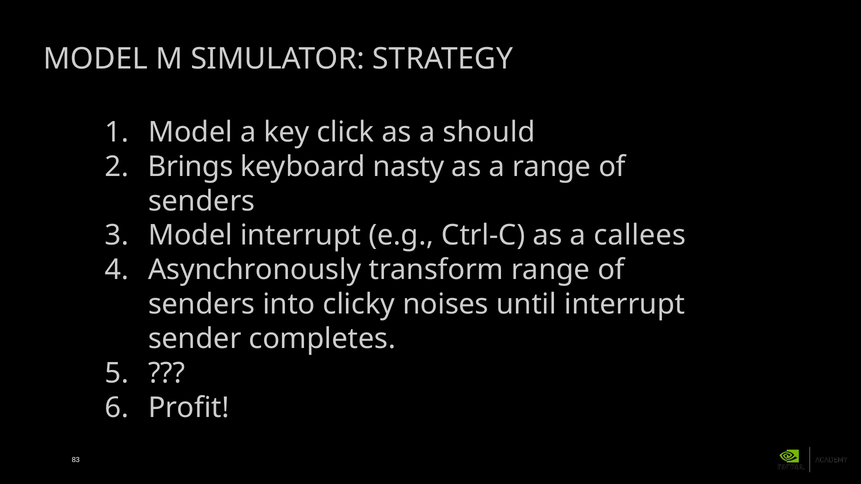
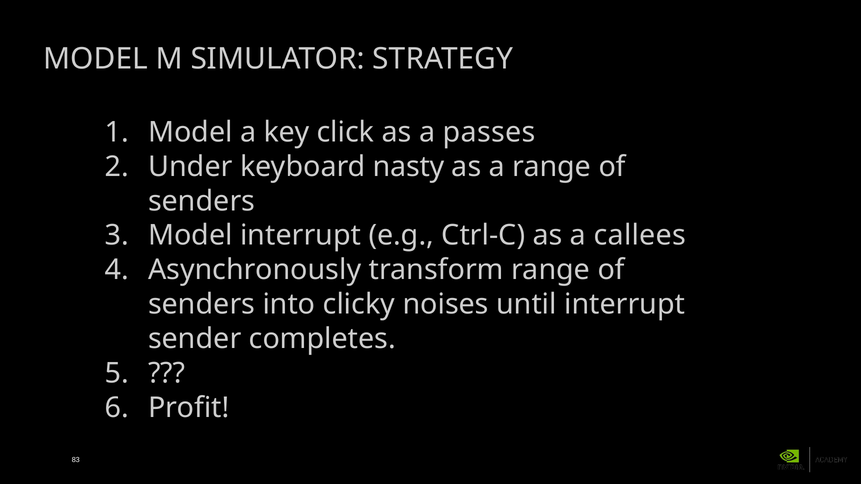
should: should -> passes (489, 132)
Brings: Brings -> Under (190, 167)
